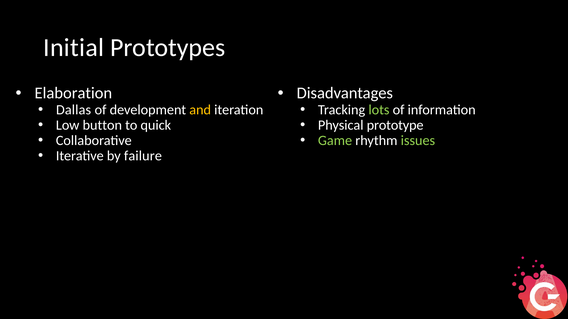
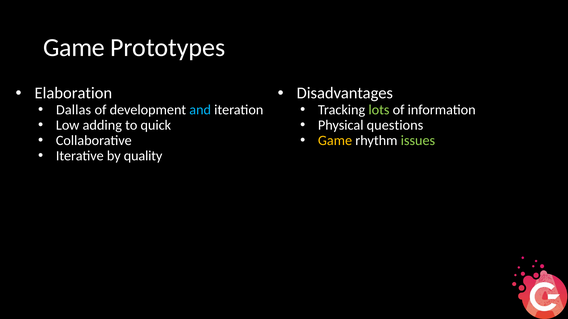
Initial: Initial -> Game (74, 48)
and colour: yellow -> light blue (200, 110)
button: button -> adding (102, 125)
prototype: prototype -> questions (395, 125)
Game colour: light green -> yellow (335, 141)
failure: failure -> quality (143, 156)
